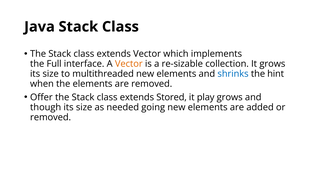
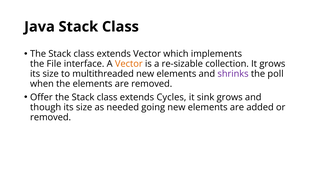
Full: Full -> File (54, 64)
shrinks colour: blue -> purple (233, 74)
hint: hint -> poll (276, 74)
Stored: Stored -> Cycles (171, 97)
play: play -> sink (206, 97)
